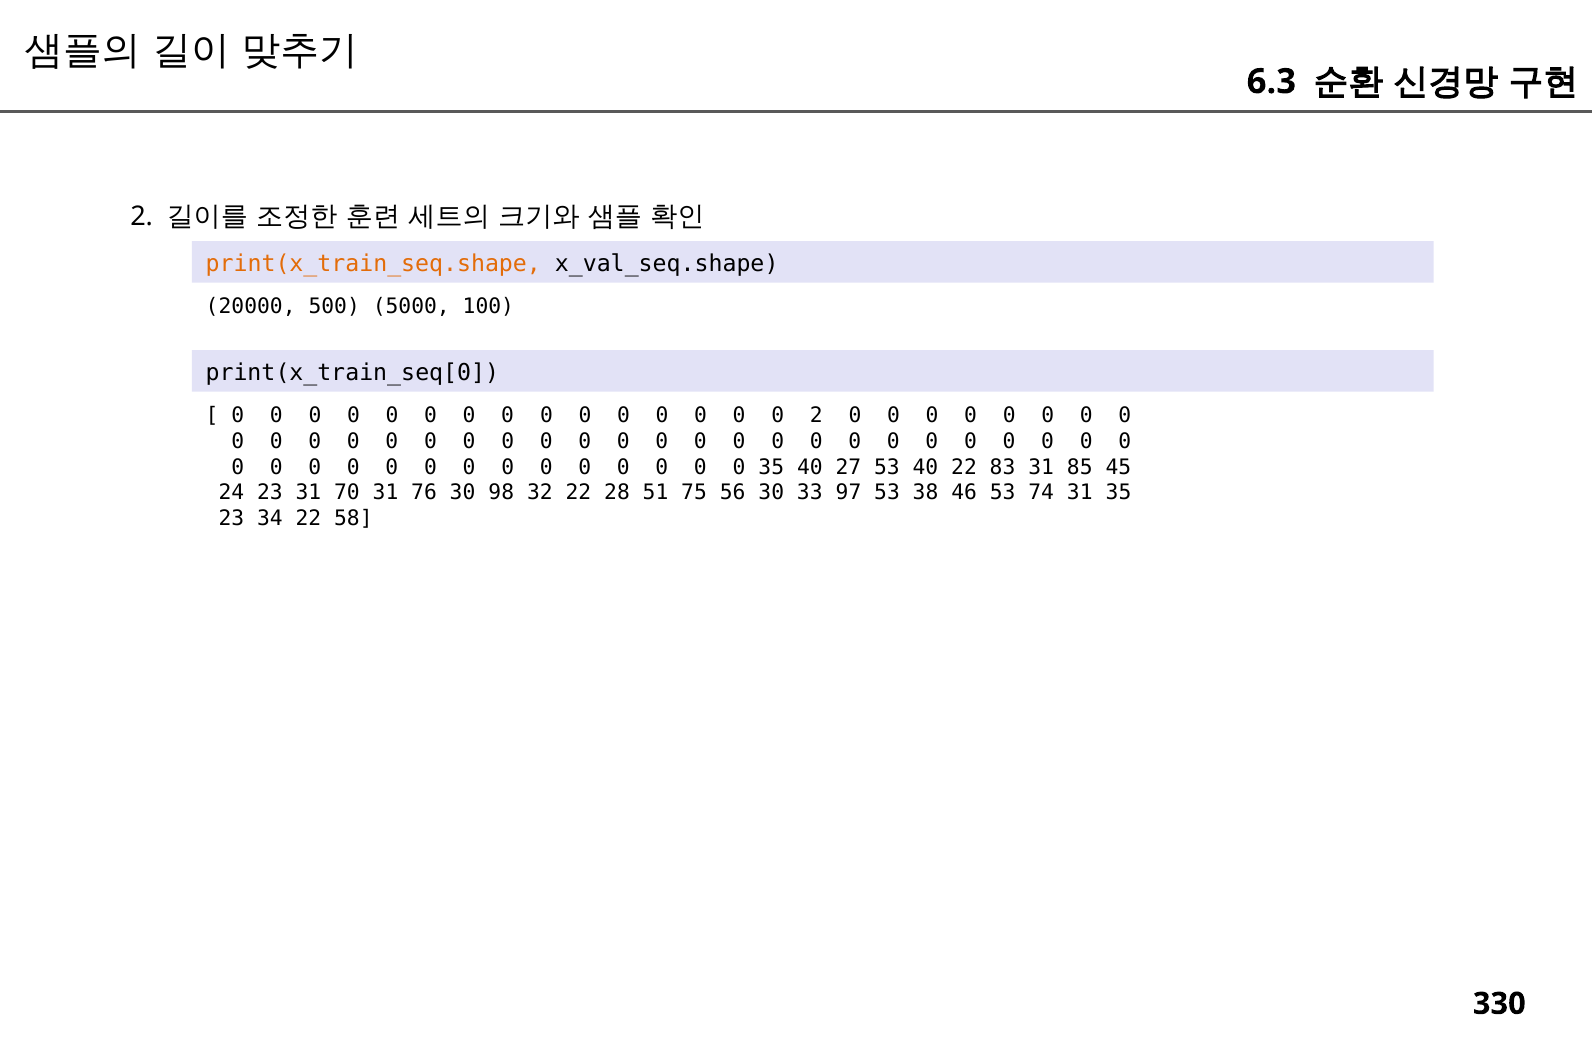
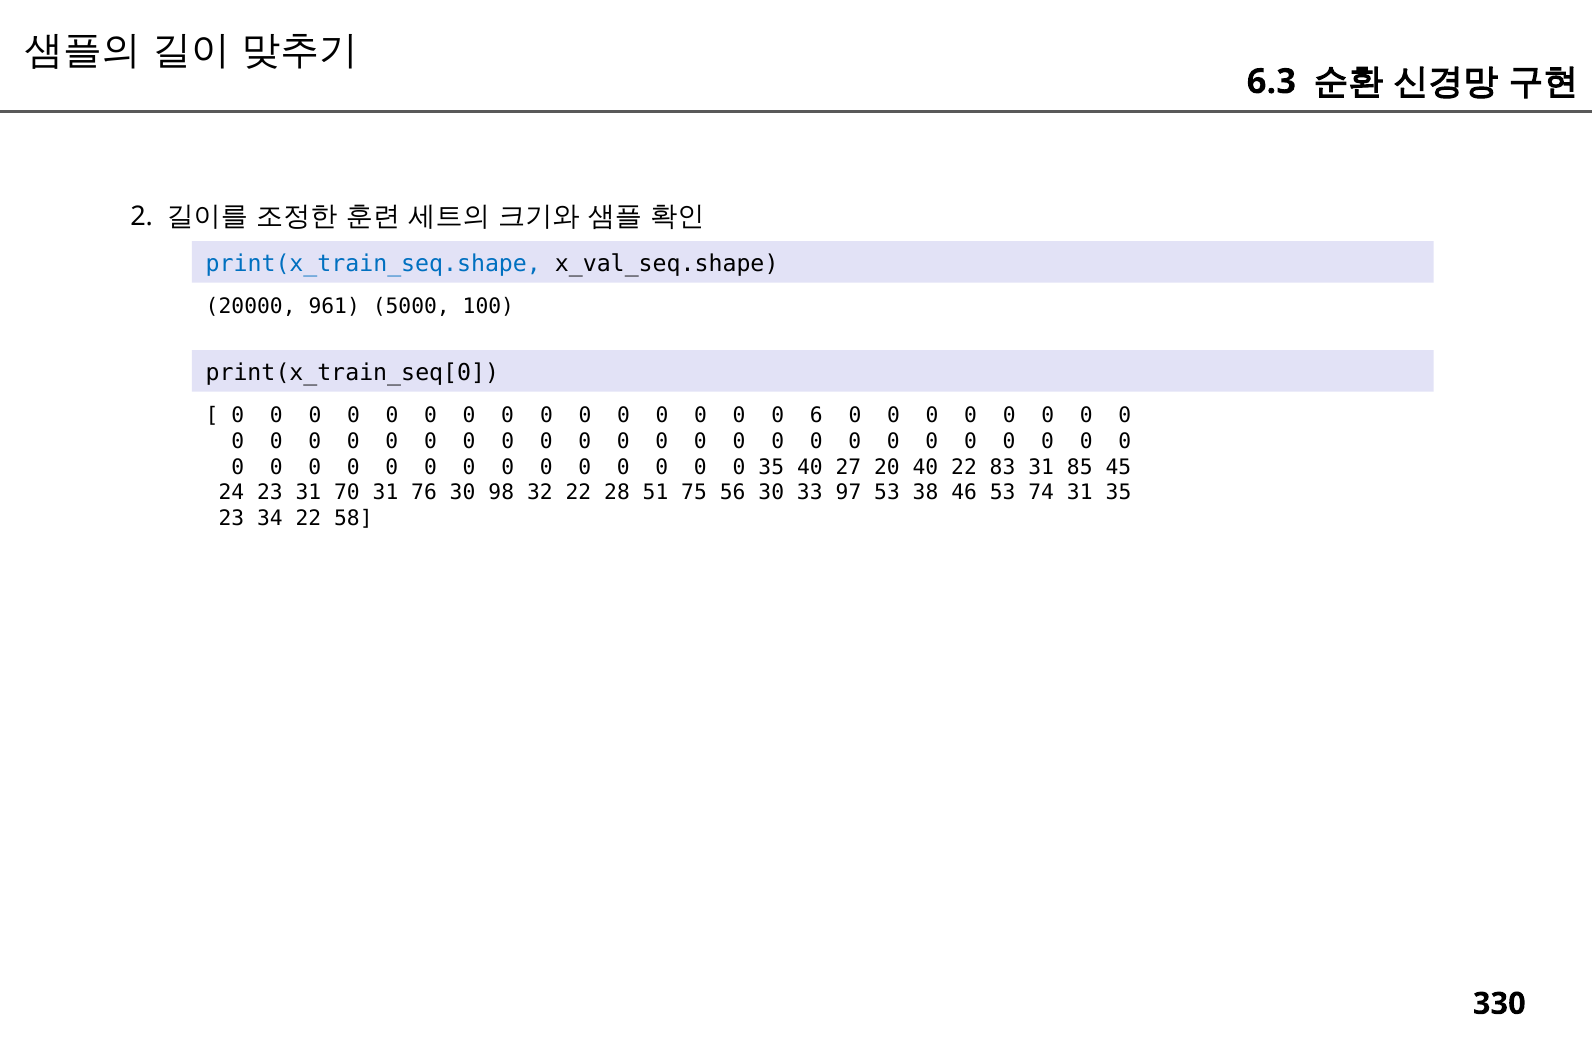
print(x_train_seq.shape colour: orange -> blue (373, 263)
500: 500 -> 961 (334, 307)
0 2: 2 -> 6 (816, 416)
27 53: 53 -> 20 (887, 467)
